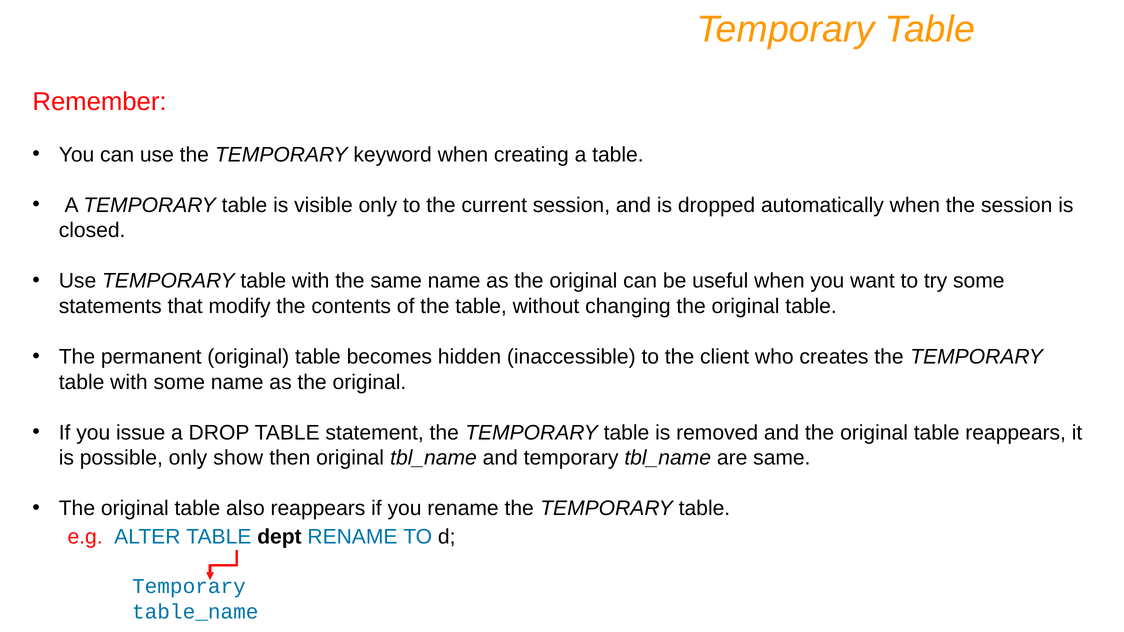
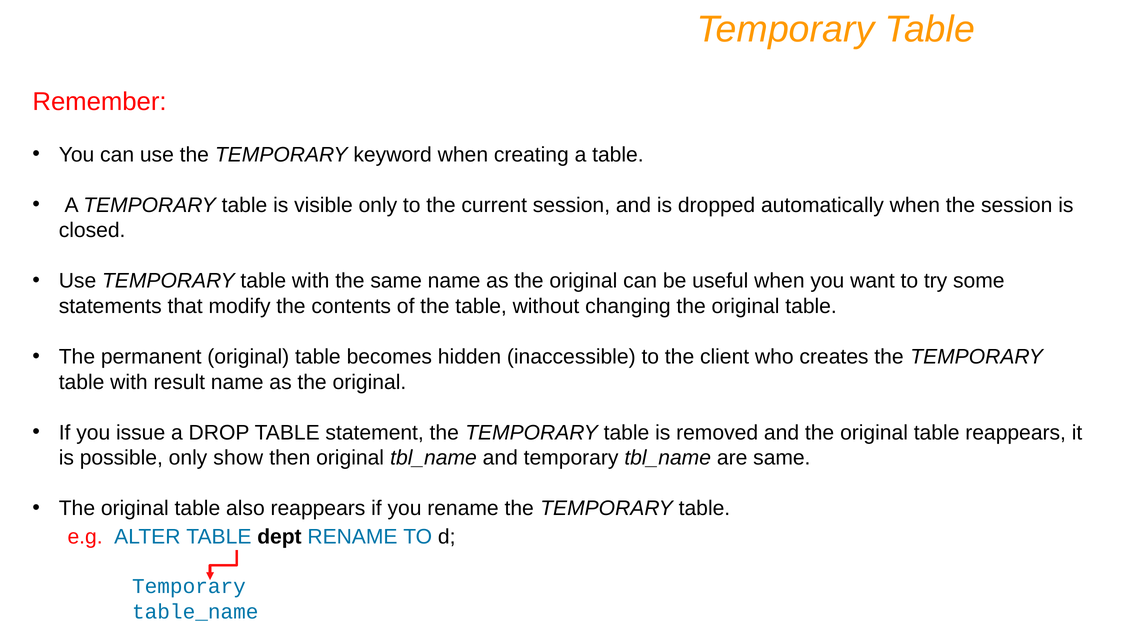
with some: some -> result (179, 382)
